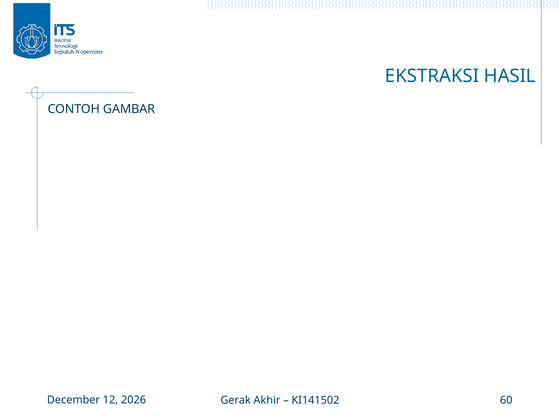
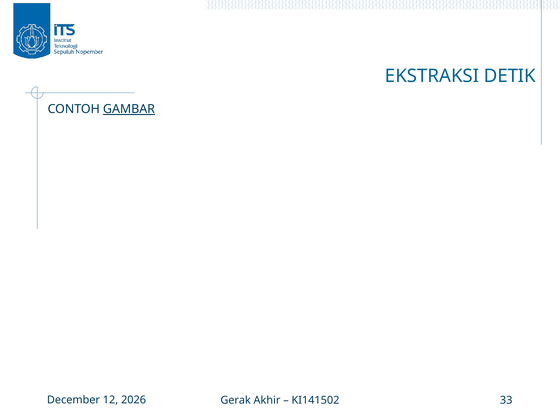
HASIL: HASIL -> DETIK (510, 76)
GAMBAR underline: none -> present (129, 109)
60: 60 -> 33 (506, 400)
